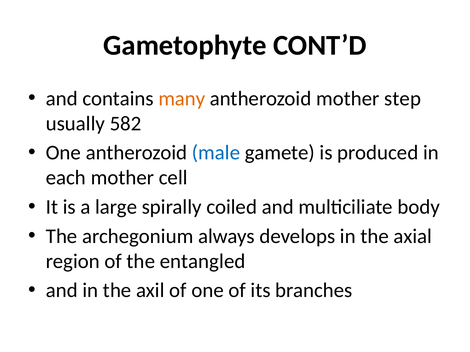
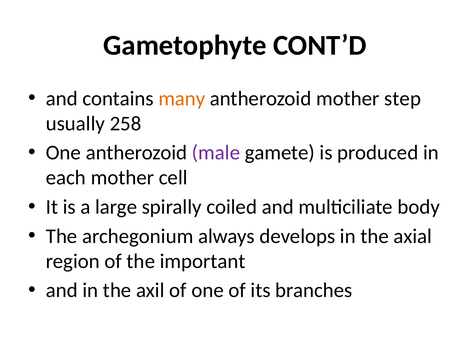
582: 582 -> 258 (126, 124)
male colour: blue -> purple (216, 153)
entangled: entangled -> important (203, 262)
